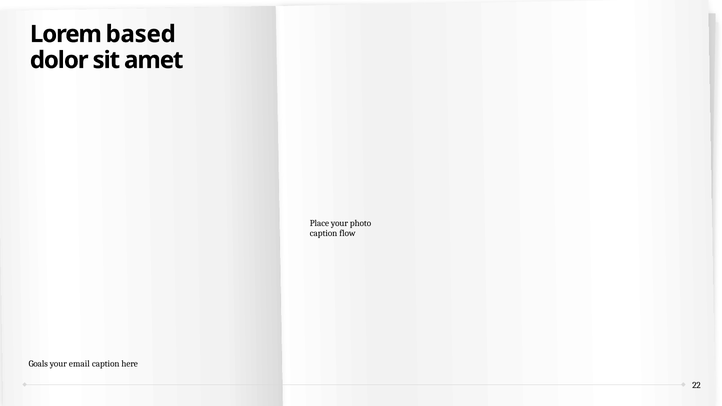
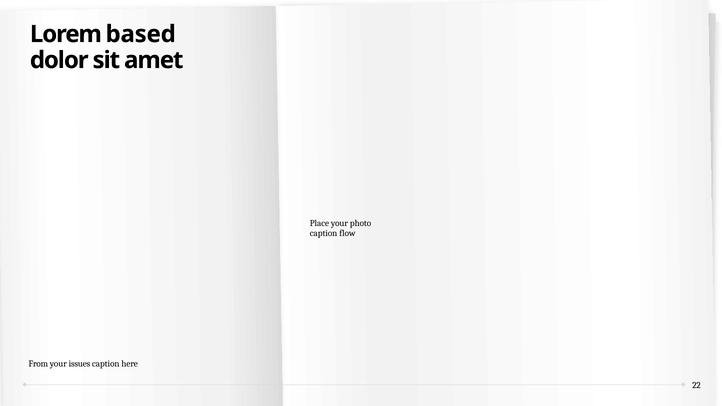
Goals: Goals -> From (38, 364)
email: email -> issues (79, 364)
